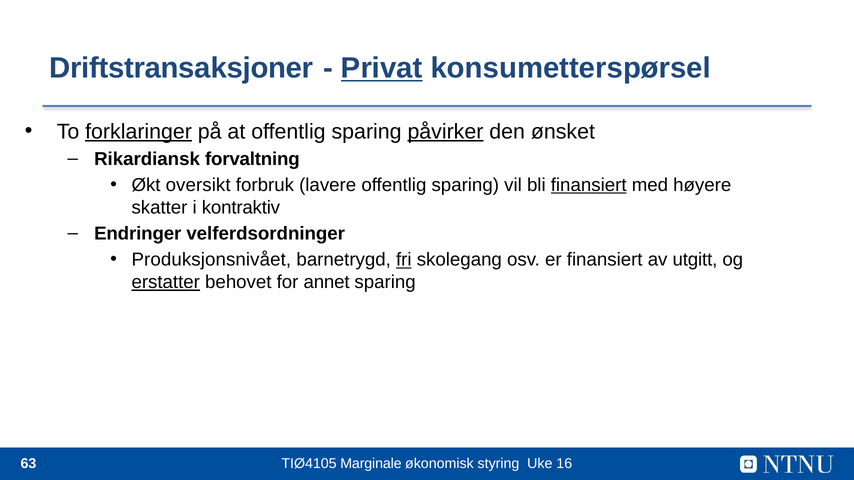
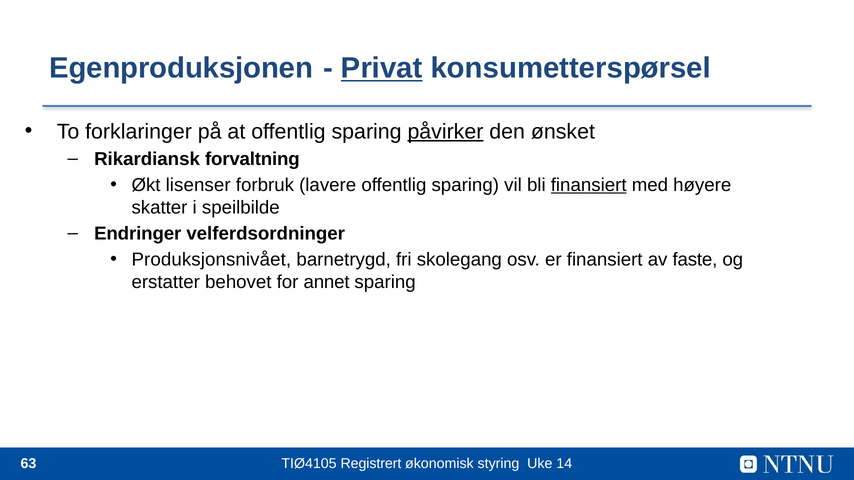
Driftstransaksjoner: Driftstransaksjoner -> Egenproduksjonen (181, 68)
forklaringer underline: present -> none (139, 132)
oversikt: oversikt -> lisenser (198, 185)
kontraktiv: kontraktiv -> speilbilde (241, 208)
fri underline: present -> none (404, 260)
utgitt: utgitt -> faste (695, 260)
erstatter underline: present -> none (166, 282)
Marginale: Marginale -> Registrert (371, 464)
16: 16 -> 14 (564, 464)
